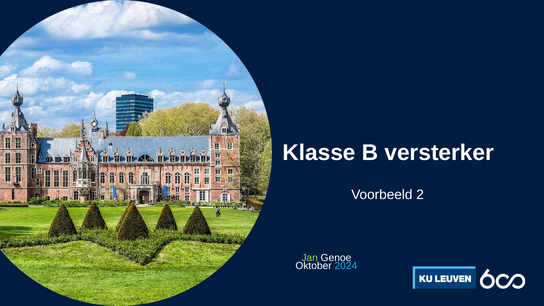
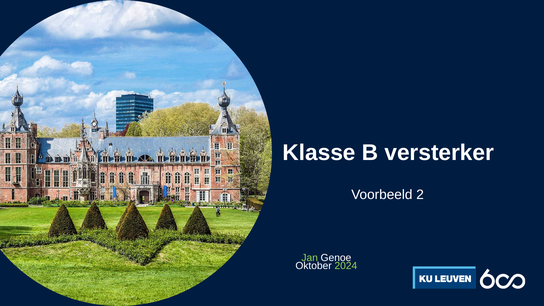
2024 colour: light blue -> light green (346, 266)
